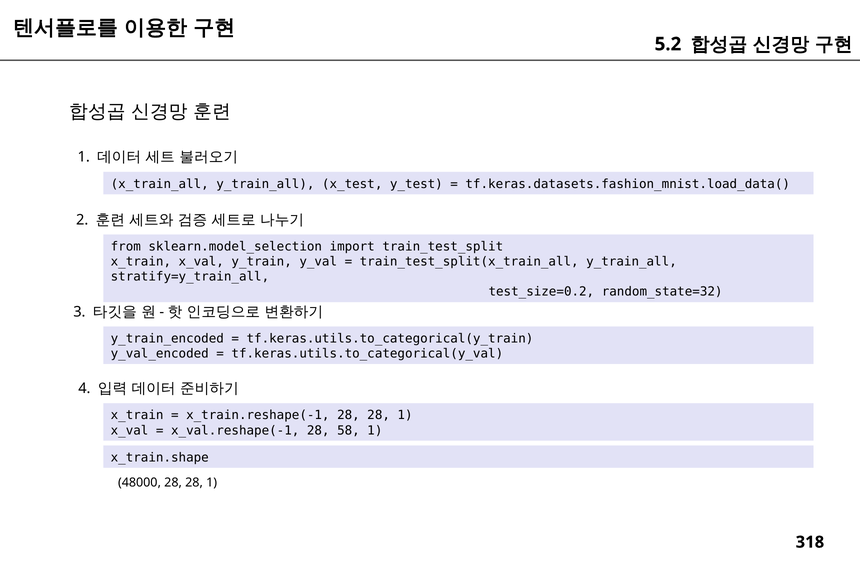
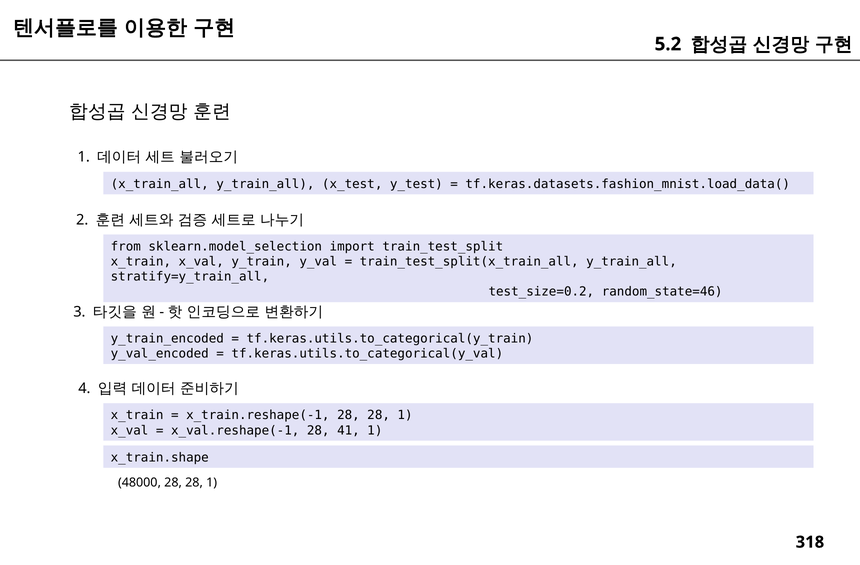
random_state=32: random_state=32 -> random_state=46 (662, 292)
58: 58 -> 41 (348, 430)
